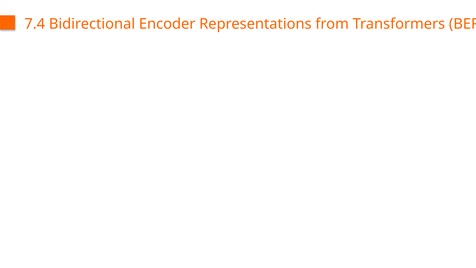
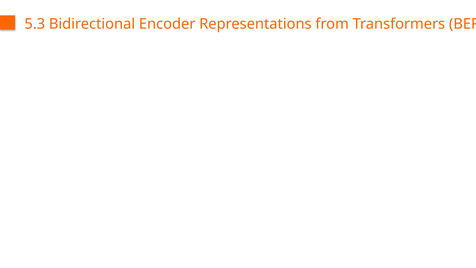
7.4: 7.4 -> 5.3 (35, 24)
